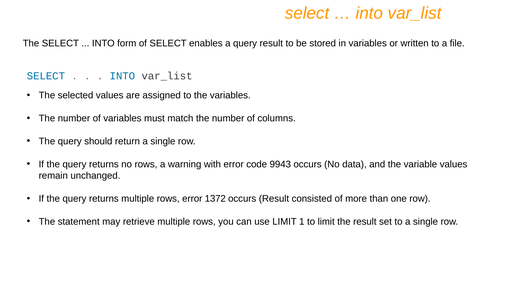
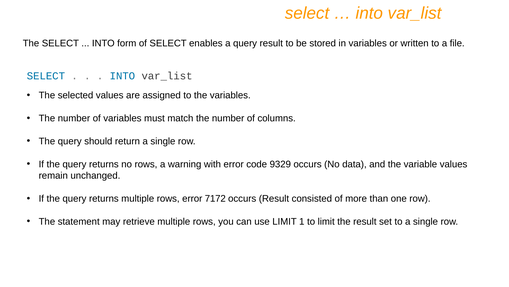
9943: 9943 -> 9329 (280, 164)
1372: 1372 -> 7172 (215, 198)
